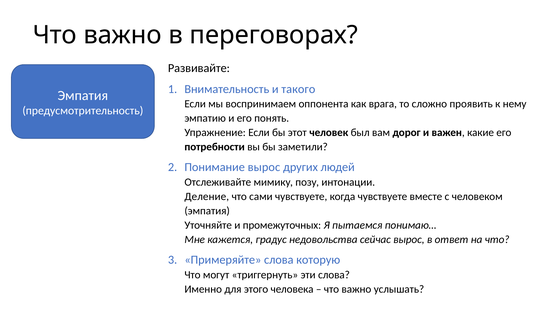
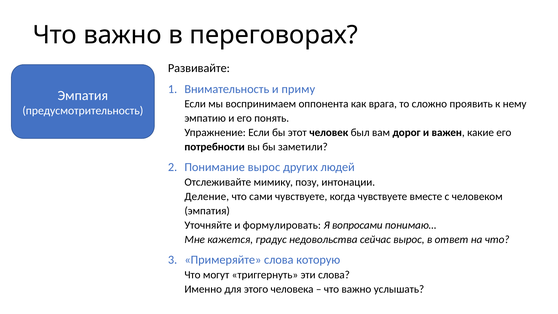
такого: такого -> приму (298, 89)
промежуточных: промежуточных -> формулировать (282, 225)
пытаемся: пытаемся -> вопросами (357, 225)
